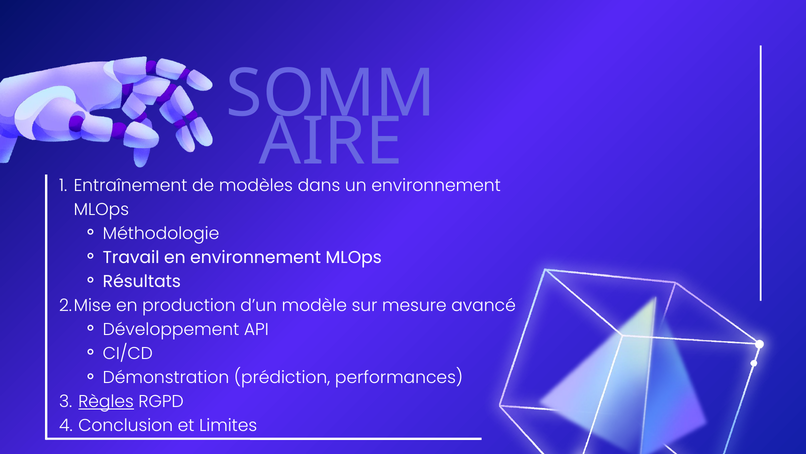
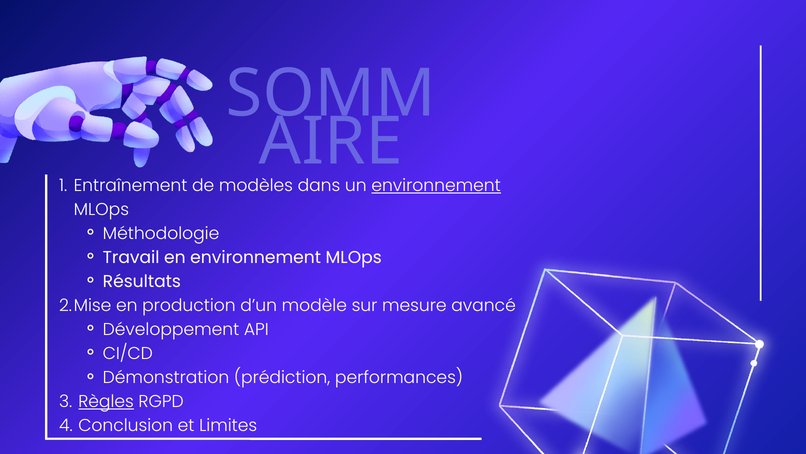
environnement underline: none -> present (436, 185)
